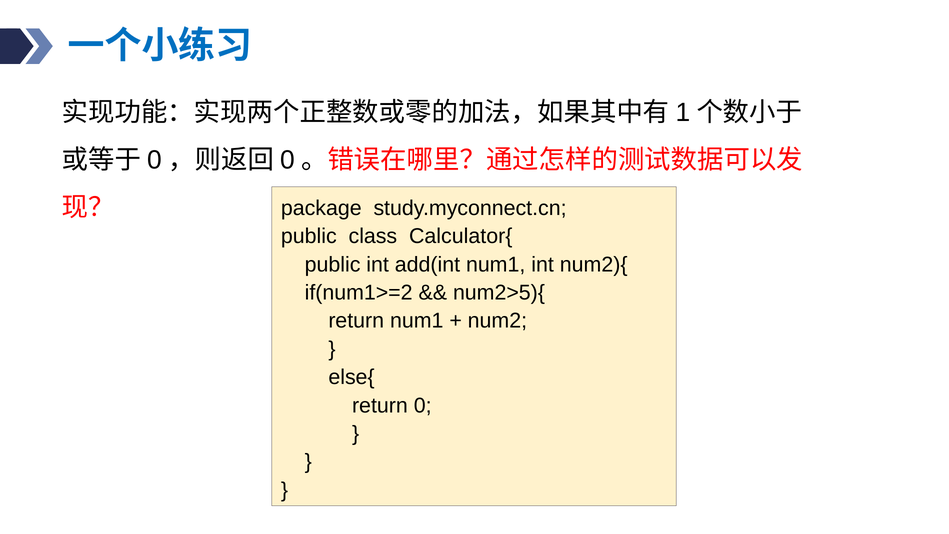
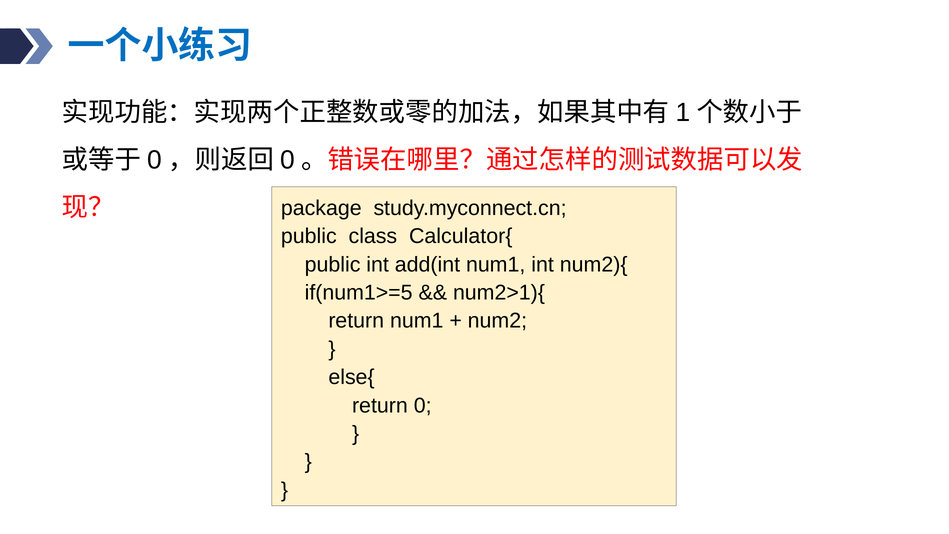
if(num1>=2: if(num1>=2 -> if(num1>=5 (359, 293)
num2>5){: num2>5){ -> num2>1){ (499, 293)
